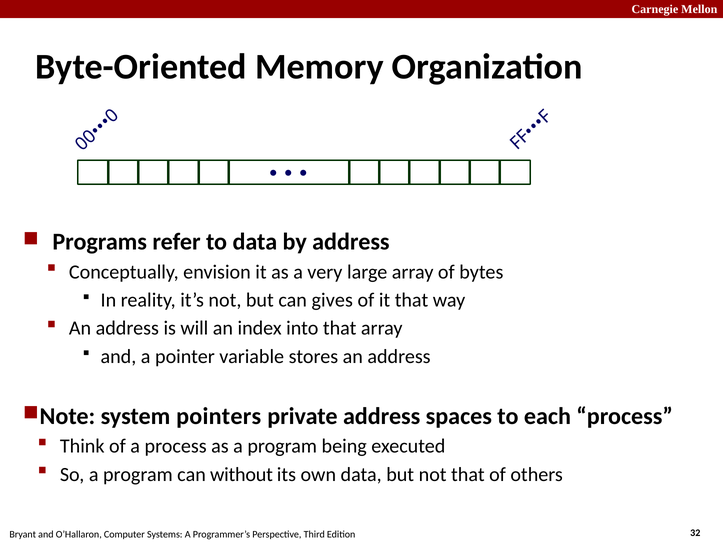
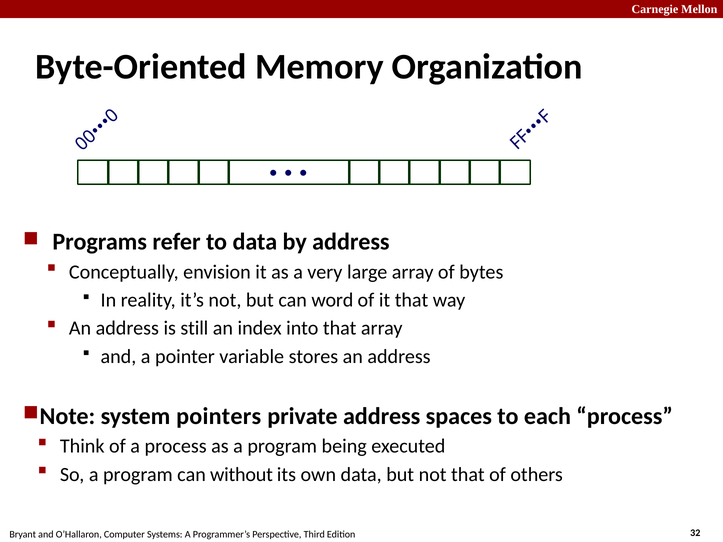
gives: gives -> word (332, 300)
will: will -> still (194, 328)
